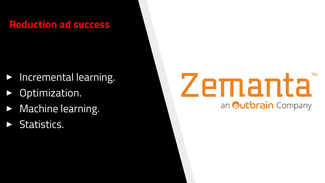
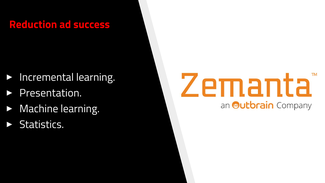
Optimization: Optimization -> Presentation (51, 93)
